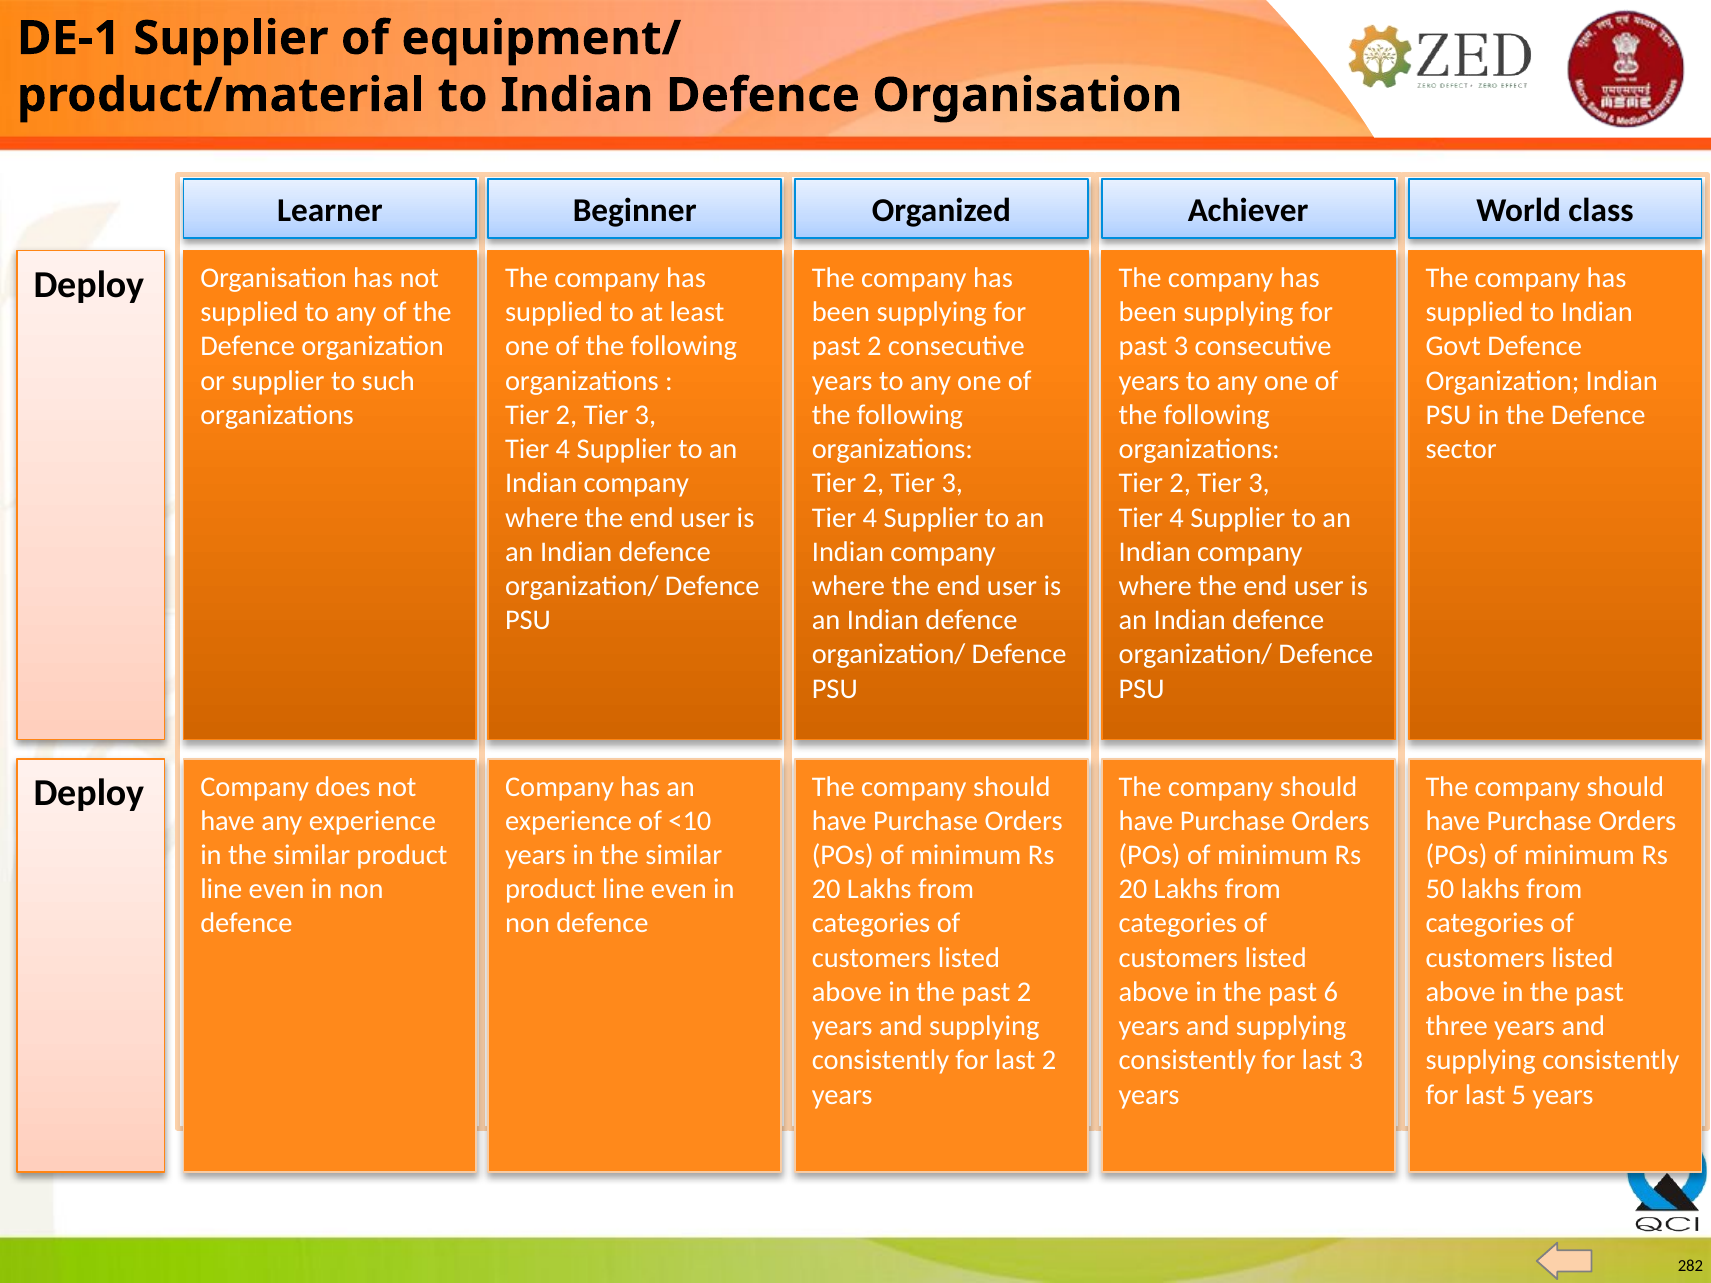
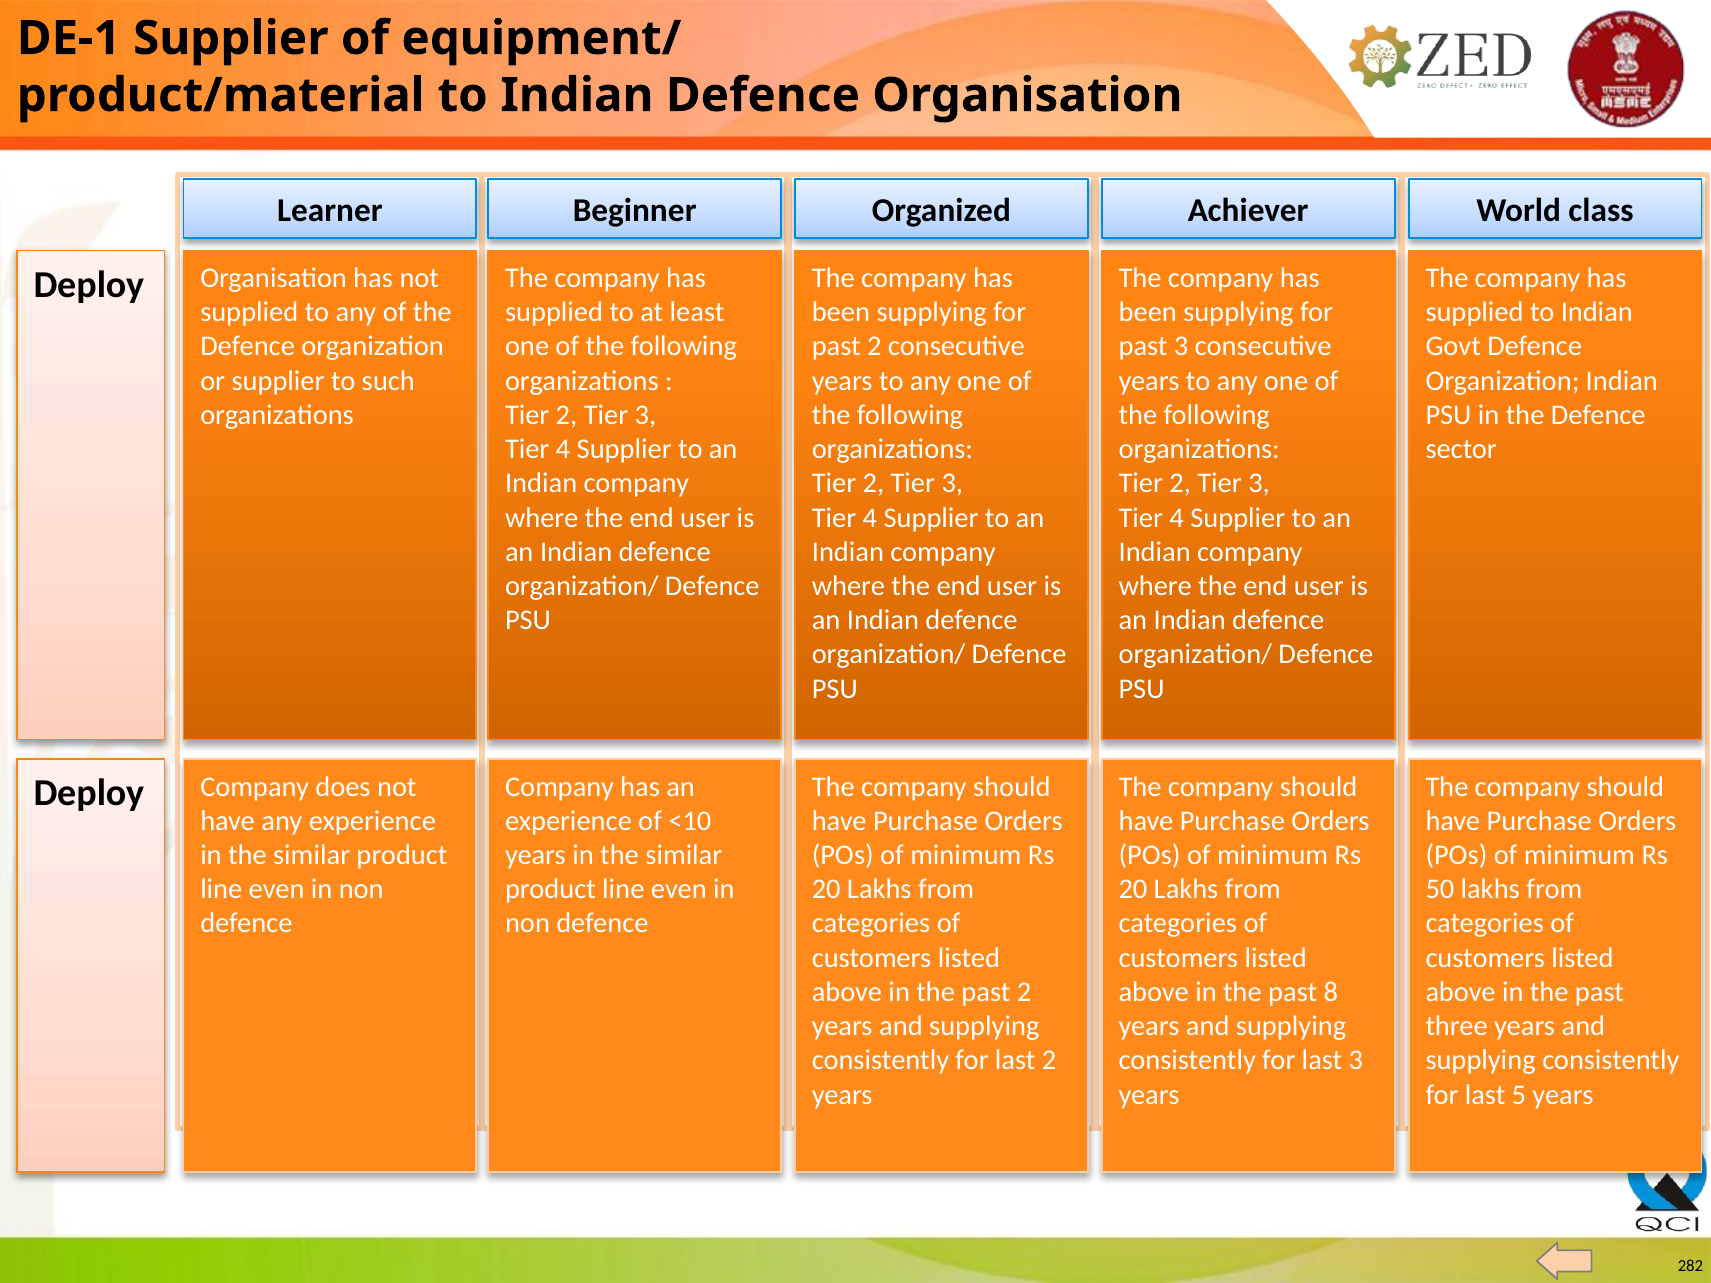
6: 6 -> 8 (1331, 992)
